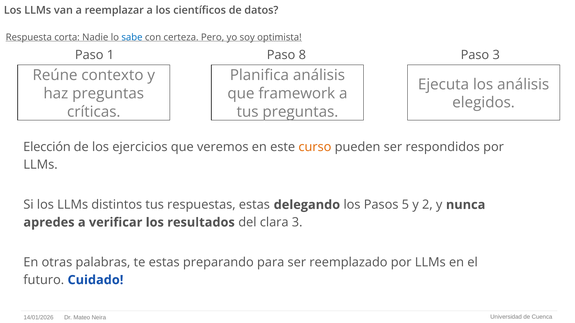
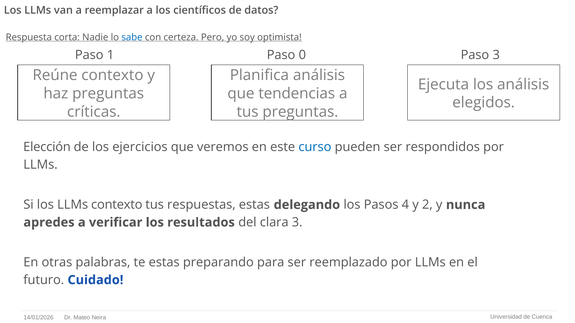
8: 8 -> 0 (302, 55)
framework: framework -> tendencias (297, 94)
curso colour: orange -> blue (315, 147)
LLMs distintos: distintos -> contexto (117, 205)
5: 5 -> 4 (405, 205)
